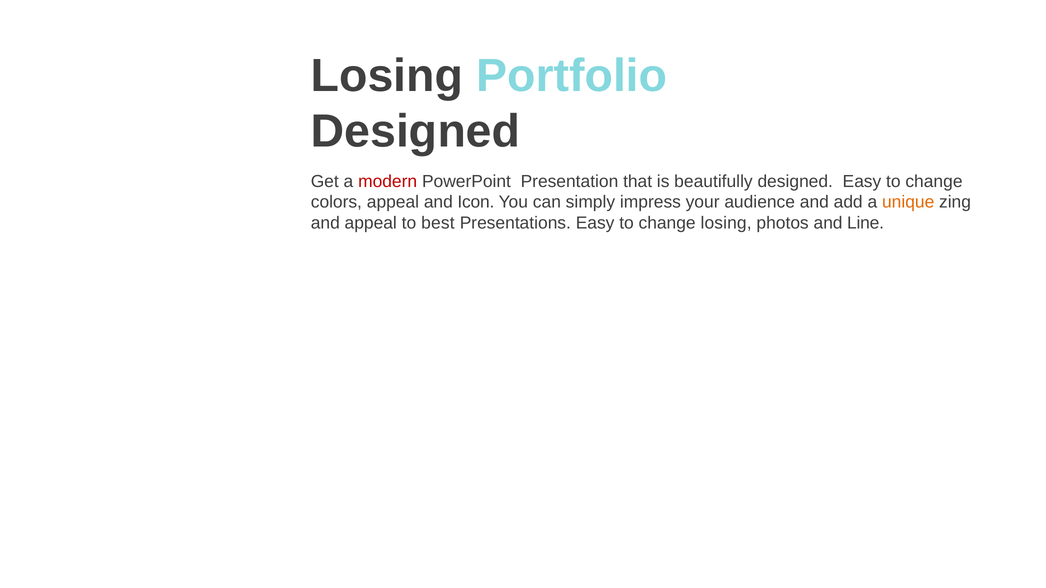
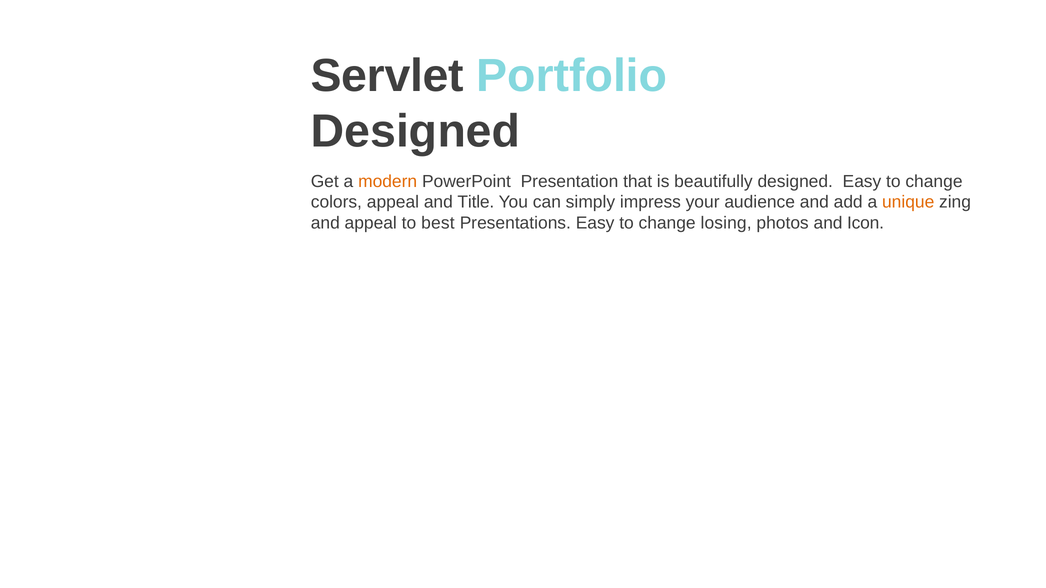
Losing: Losing -> Servlet (387, 76)
modern colour: red -> orange (388, 181)
Icon: Icon -> Title (476, 202)
Line: Line -> Icon (866, 223)
